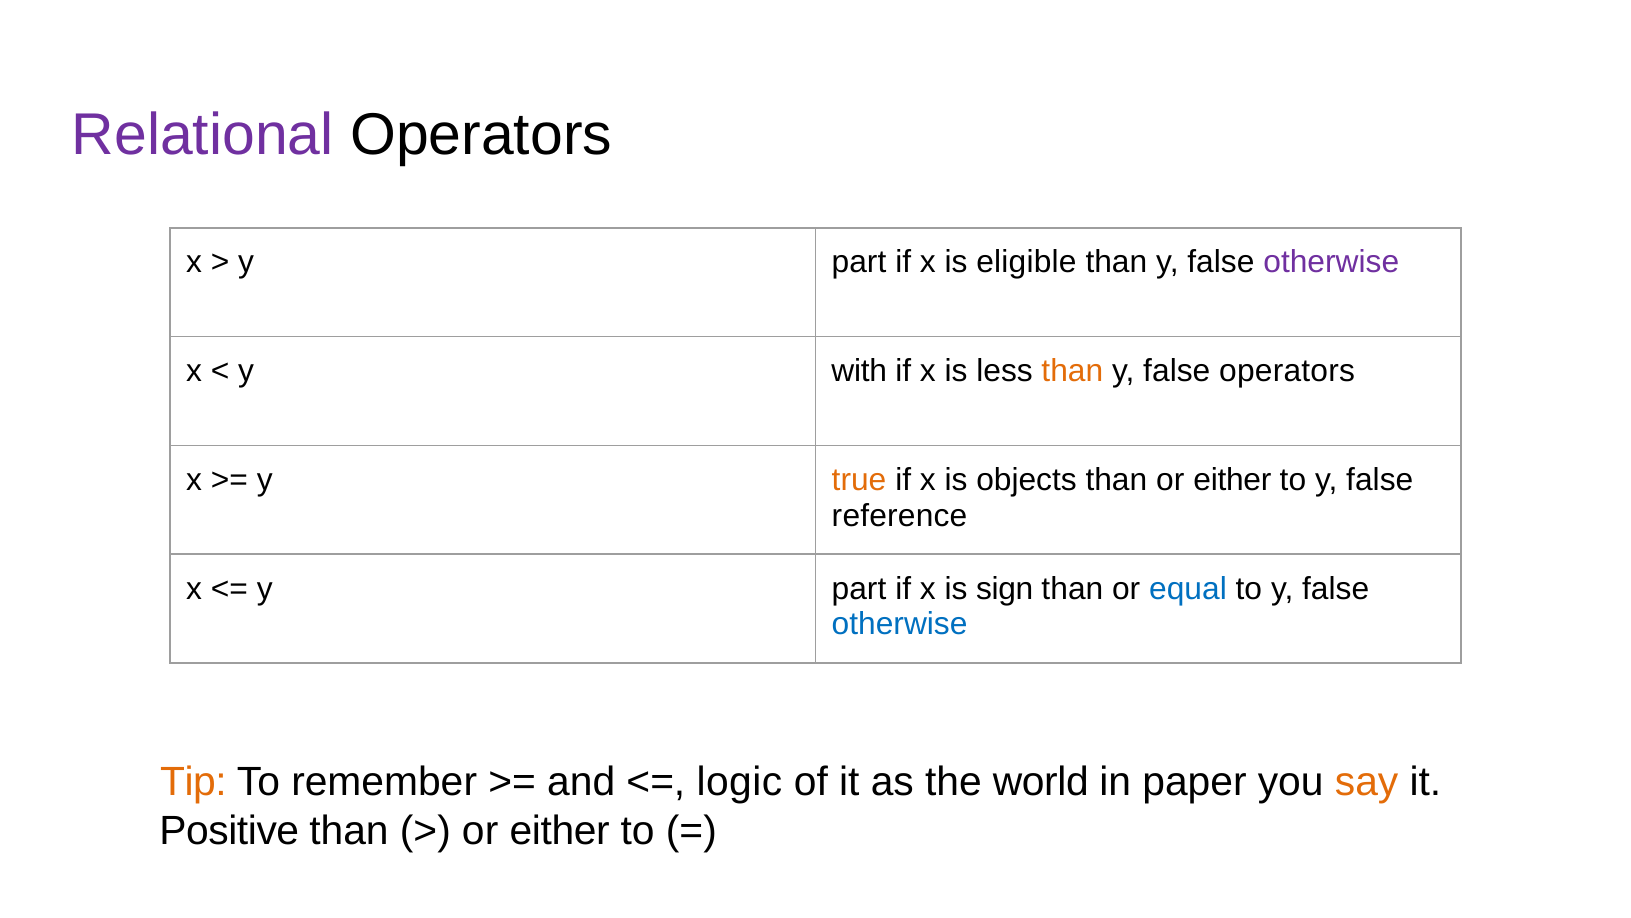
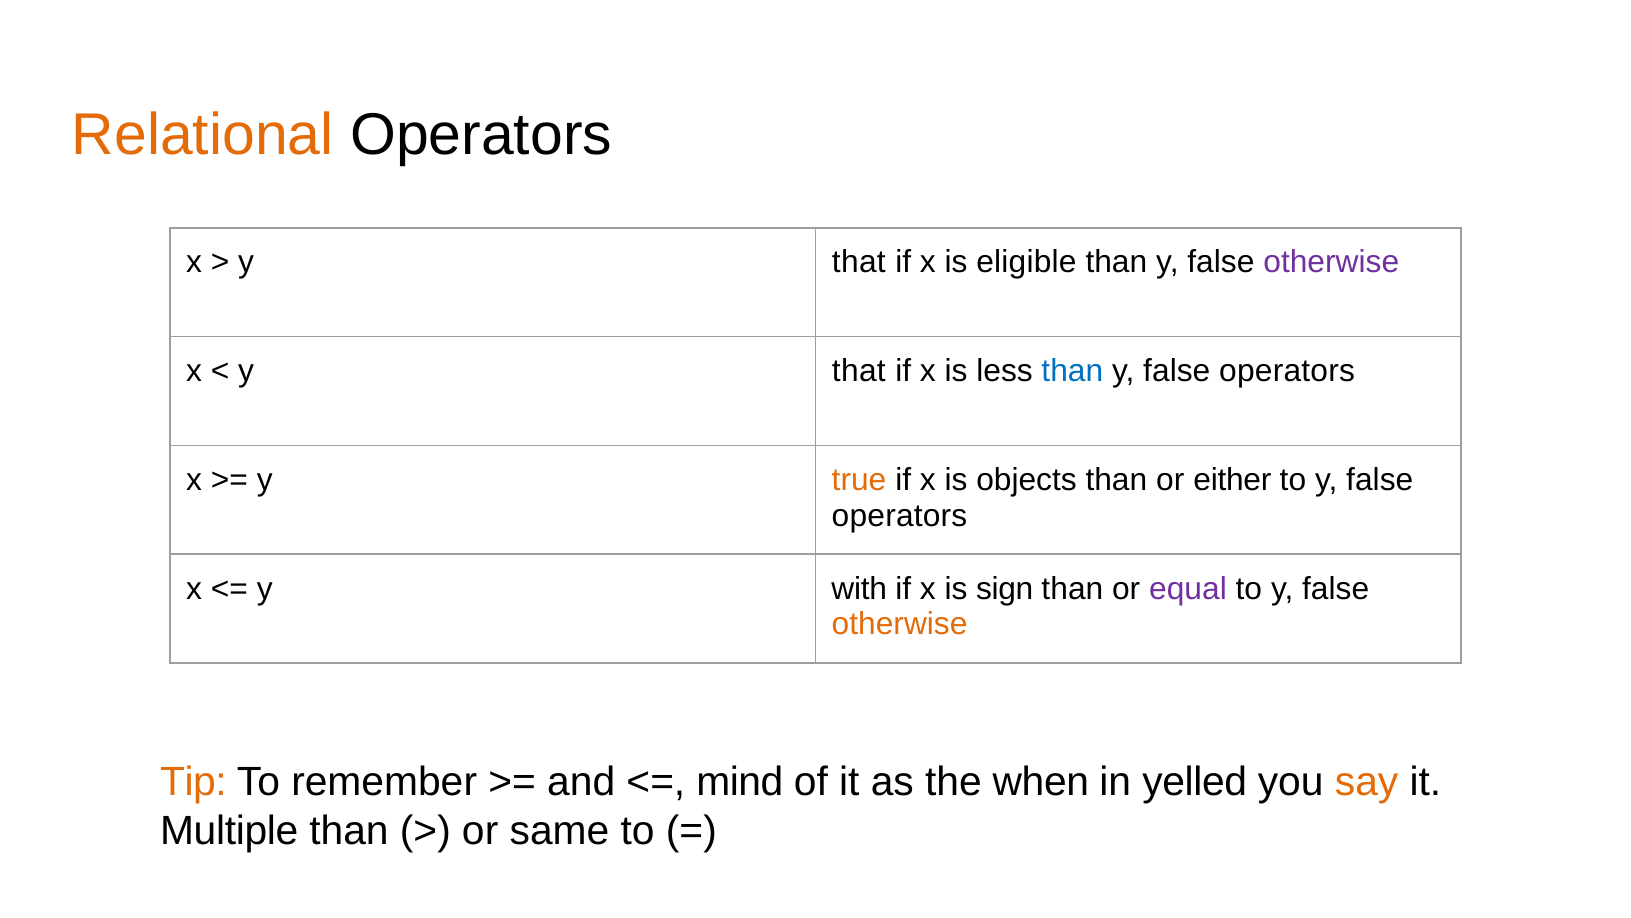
Relational colour: purple -> orange (203, 135)
part: part -> that (859, 262)
with: with -> that (859, 371)
than colour: orange -> blue (1072, 371)
reference: reference -> operators (900, 515)
part: part -> with (859, 588)
equal colour: blue -> purple (1188, 588)
otherwise colour: blue -> orange (900, 624)
logic: logic -> mind (740, 782)
world: world -> when (1041, 782)
paper: paper -> yelled (1195, 782)
Positive: Positive -> Multiple (229, 831)
either: either -> same (560, 831)
